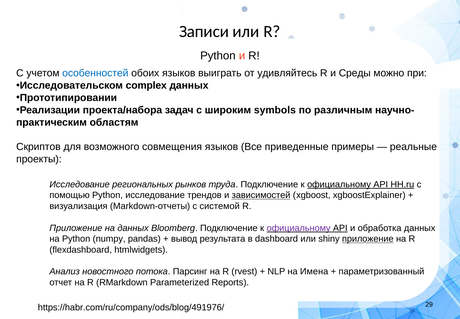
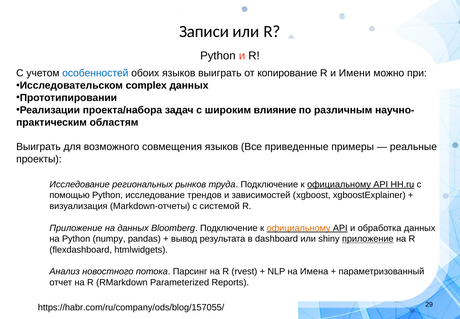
удивляйтесь: удивляйтесь -> копирование (287, 73)
Среды: Среды -> Имени (355, 73)
symbols: symbols -> влияние (275, 110)
Скриптов: Скриптов -> Выиграть (38, 147)
зависимостей underline: present -> none (261, 195)
официальному colour: purple -> orange (299, 228)
https://habr.com/ru/company/ods/blog/491976/: https://habr.com/ru/company/ods/blog/491976/ -> https://habr.com/ru/company/ods/blog/157055/ (131, 308)
